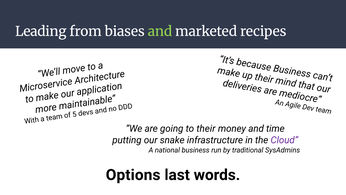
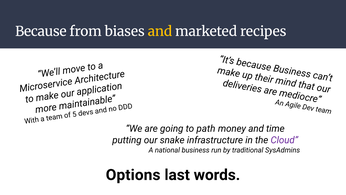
Leading: Leading -> Because (41, 31)
and colour: light green -> yellow (160, 31)
to their: their -> path (206, 128)
